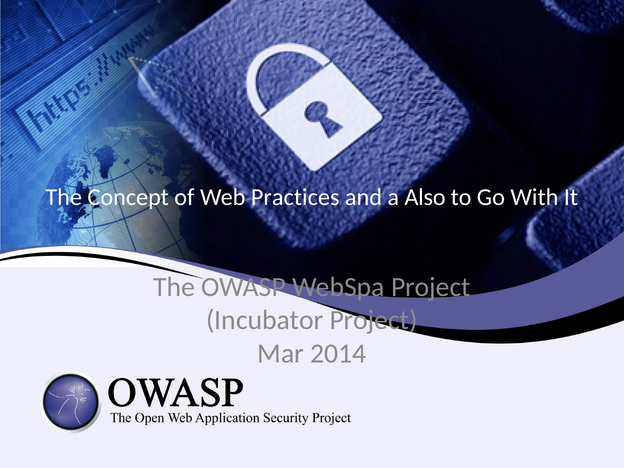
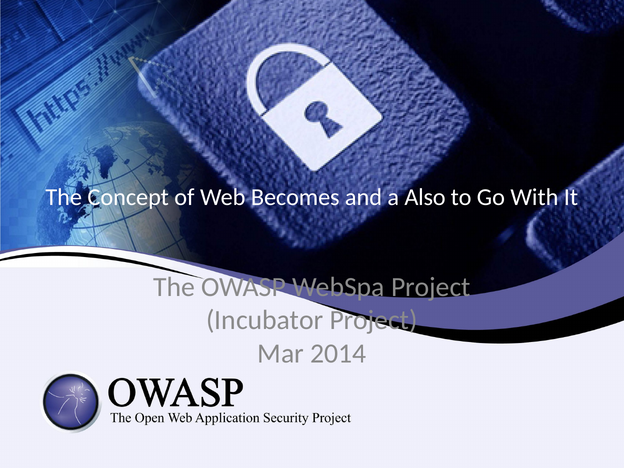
Practices: Practices -> Becomes (295, 197)
